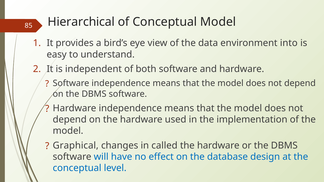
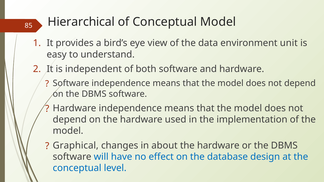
into: into -> unit (289, 43)
called: called -> about (165, 146)
